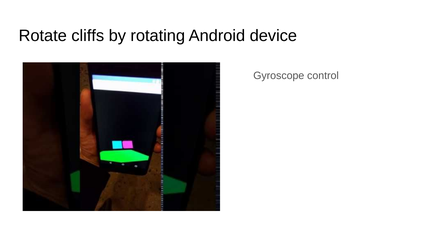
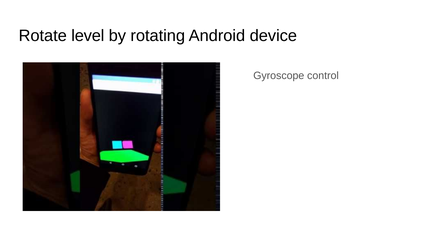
cliffs: cliffs -> level (88, 36)
